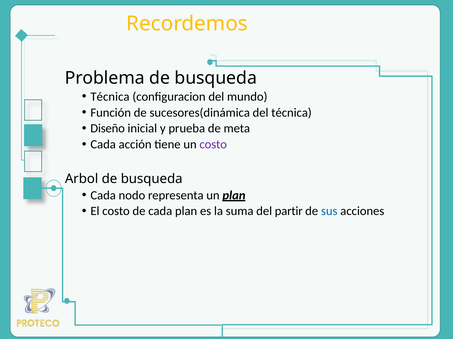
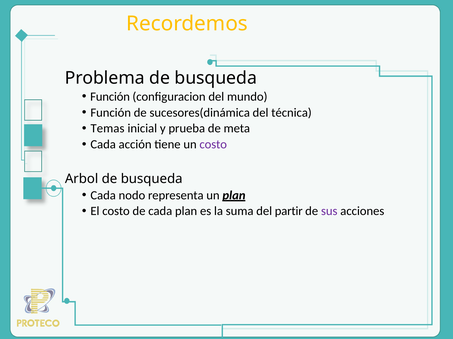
Técnica: Técnica -> Función (110, 97)
Diseño: Diseño -> Temas (107, 129)
sus colour: blue -> purple (329, 212)
